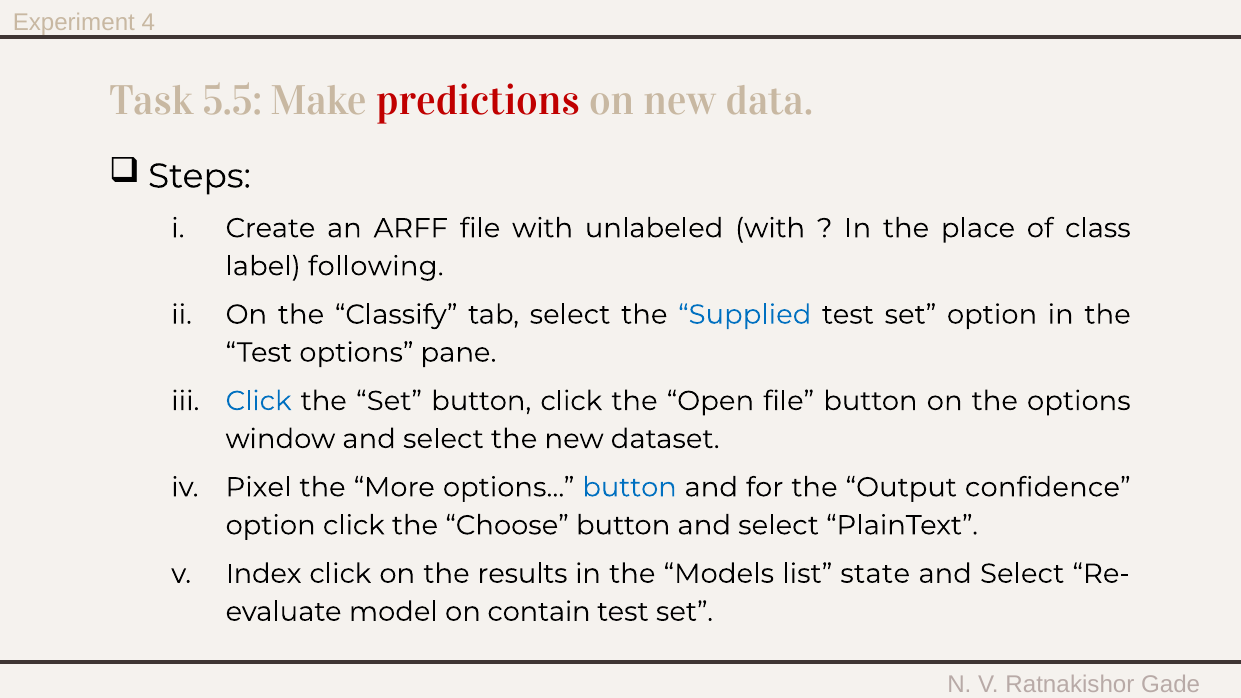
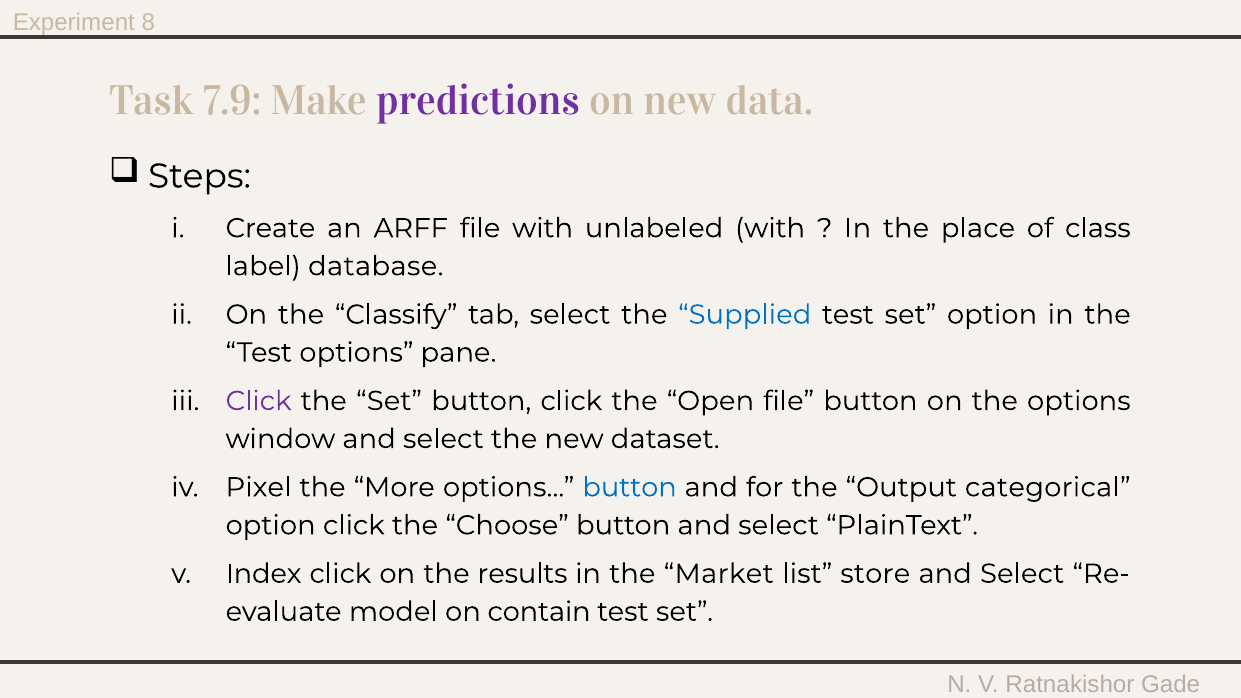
4: 4 -> 8 (148, 22)
5.5: 5.5 -> 7.9 (232, 101)
predictions colour: red -> purple (478, 101)
following: following -> database (376, 266)
Click colour: blue -> purple (259, 401)
confidence: confidence -> categorical (1048, 487)
Models: Models -> Market (719, 574)
state: state -> store (875, 574)
